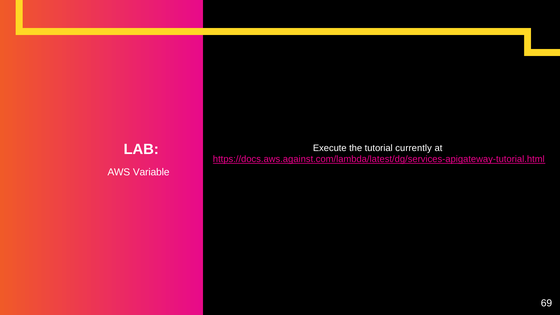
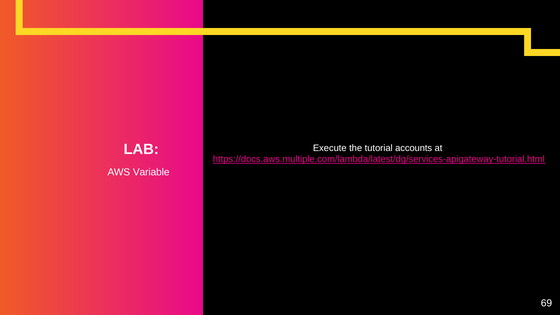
currently: currently -> accounts (414, 148)
https://docs.aws.against.com/lambda/latest/dg/services-apigateway-tutorial.html: https://docs.aws.against.com/lambda/latest/dg/services-apigateway-tutorial.html -> https://docs.aws.multiple.com/lambda/latest/dg/services-apigateway-tutorial.html (379, 159)
